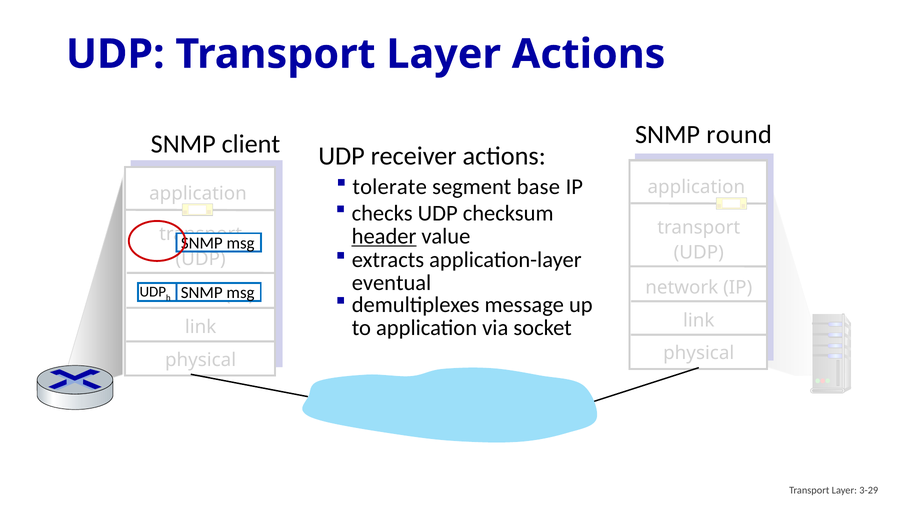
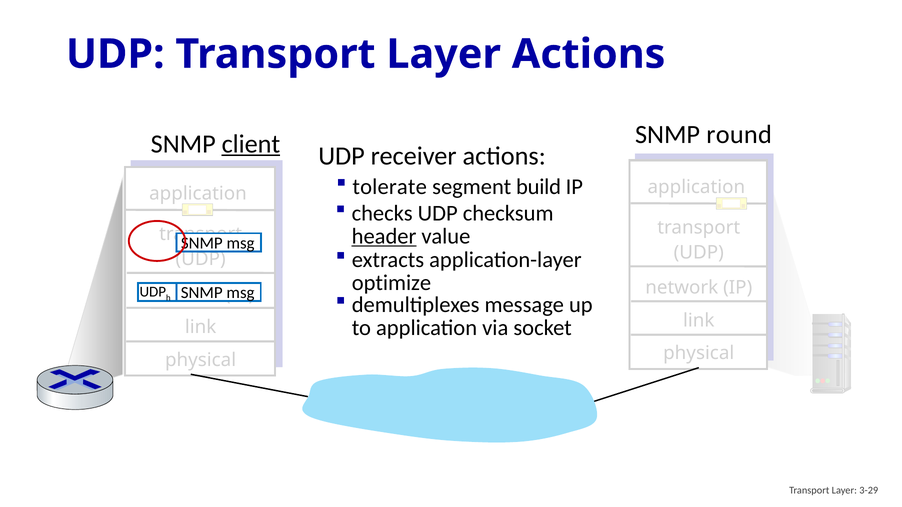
client underline: none -> present (251, 144)
base: base -> build (539, 187)
eventual: eventual -> optimize (392, 283)
